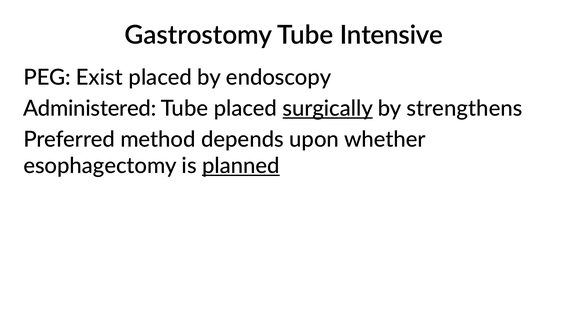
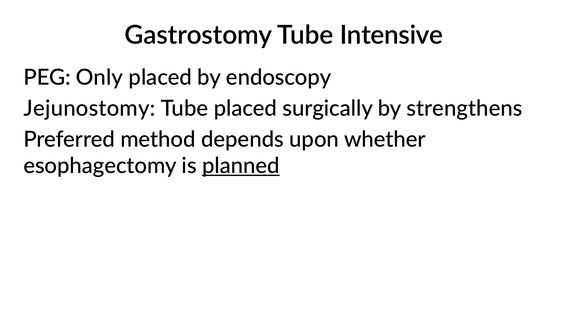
Exist: Exist -> Only (99, 77)
Administered: Administered -> Jejunostomy (90, 108)
surgically underline: present -> none (328, 108)
